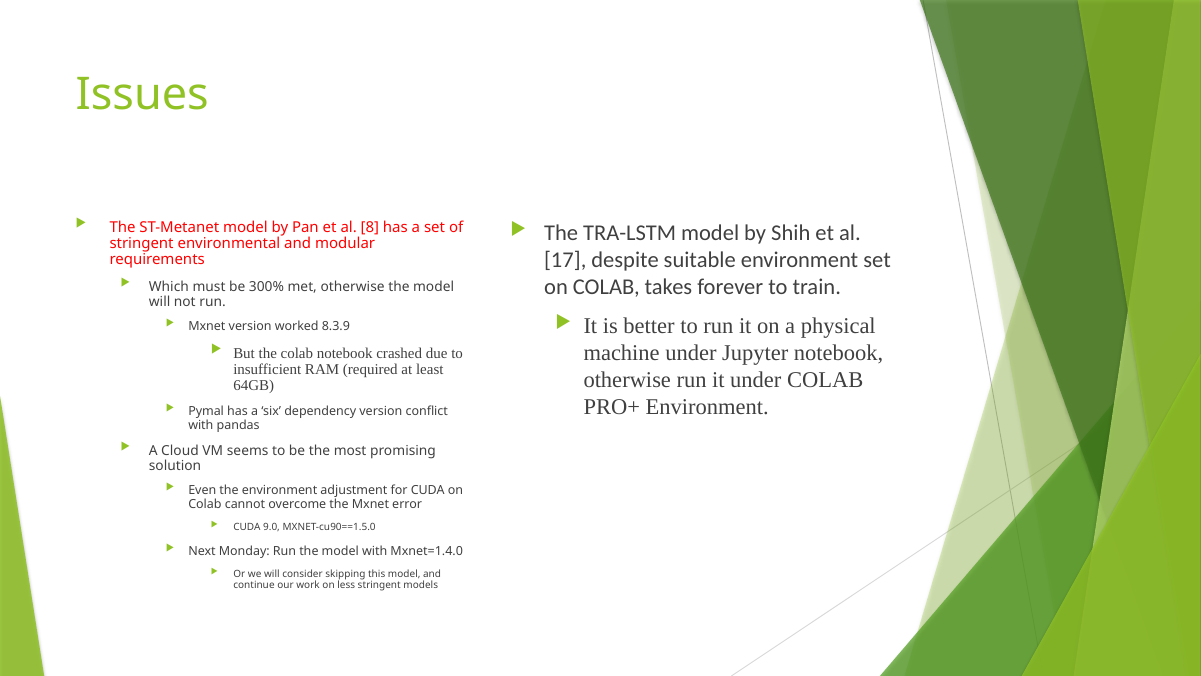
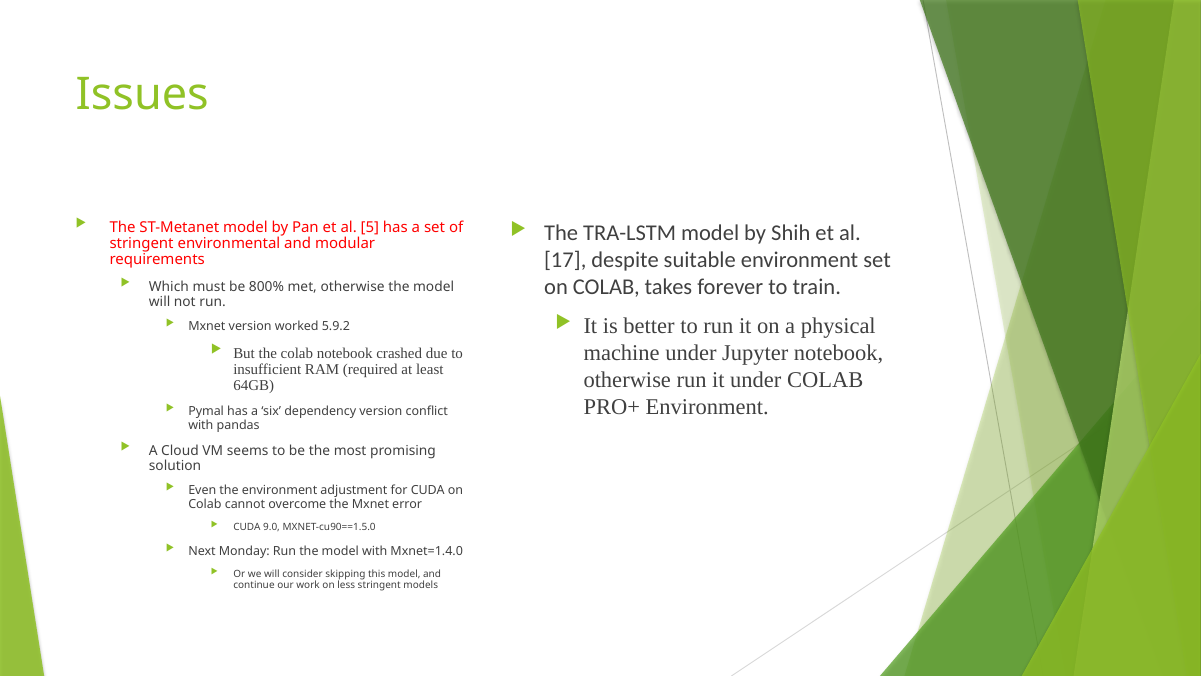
8: 8 -> 5 (370, 227)
300%: 300% -> 800% (266, 286)
8.3.9: 8.3.9 -> 5.9.2 (336, 327)
